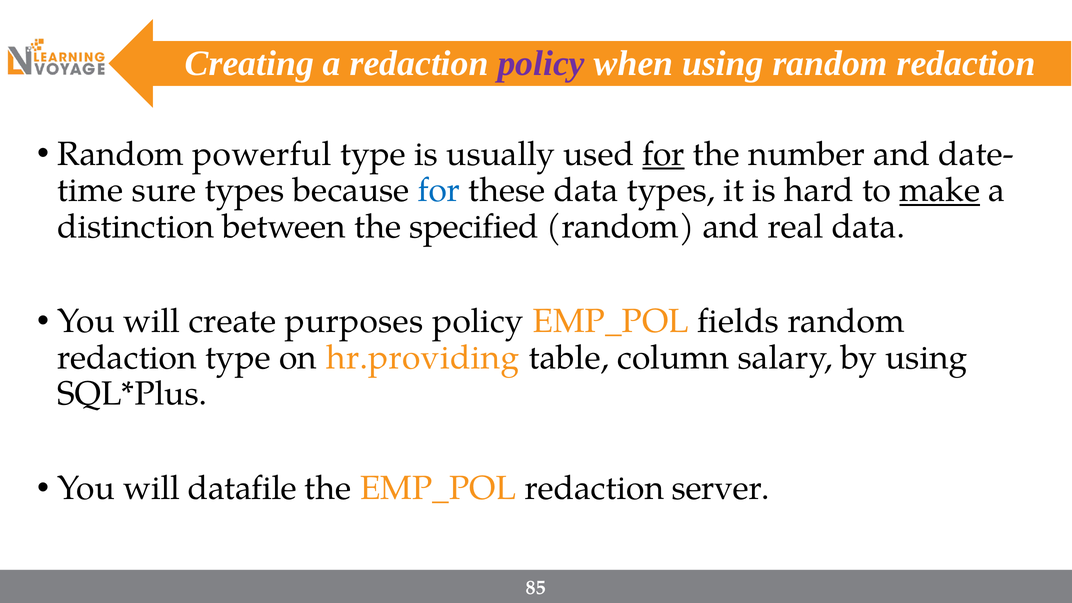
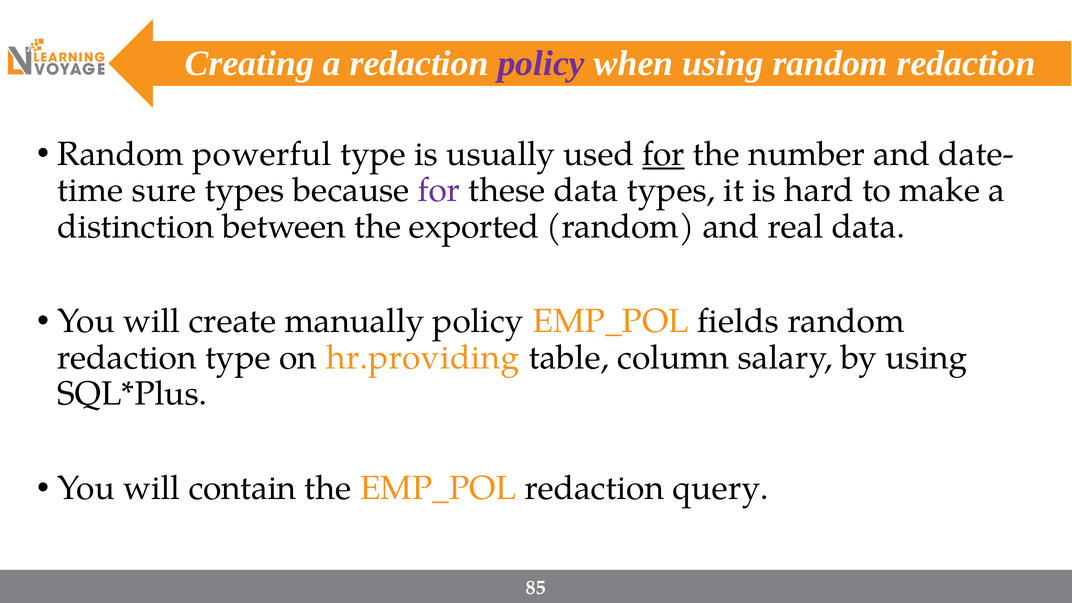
for colour: blue -> purple (439, 190)
make underline: present -> none (940, 190)
specified: specified -> exported (474, 227)
purposes: purposes -> manually (354, 321)
datafile: datafile -> contain (242, 488)
server: server -> query (721, 488)
